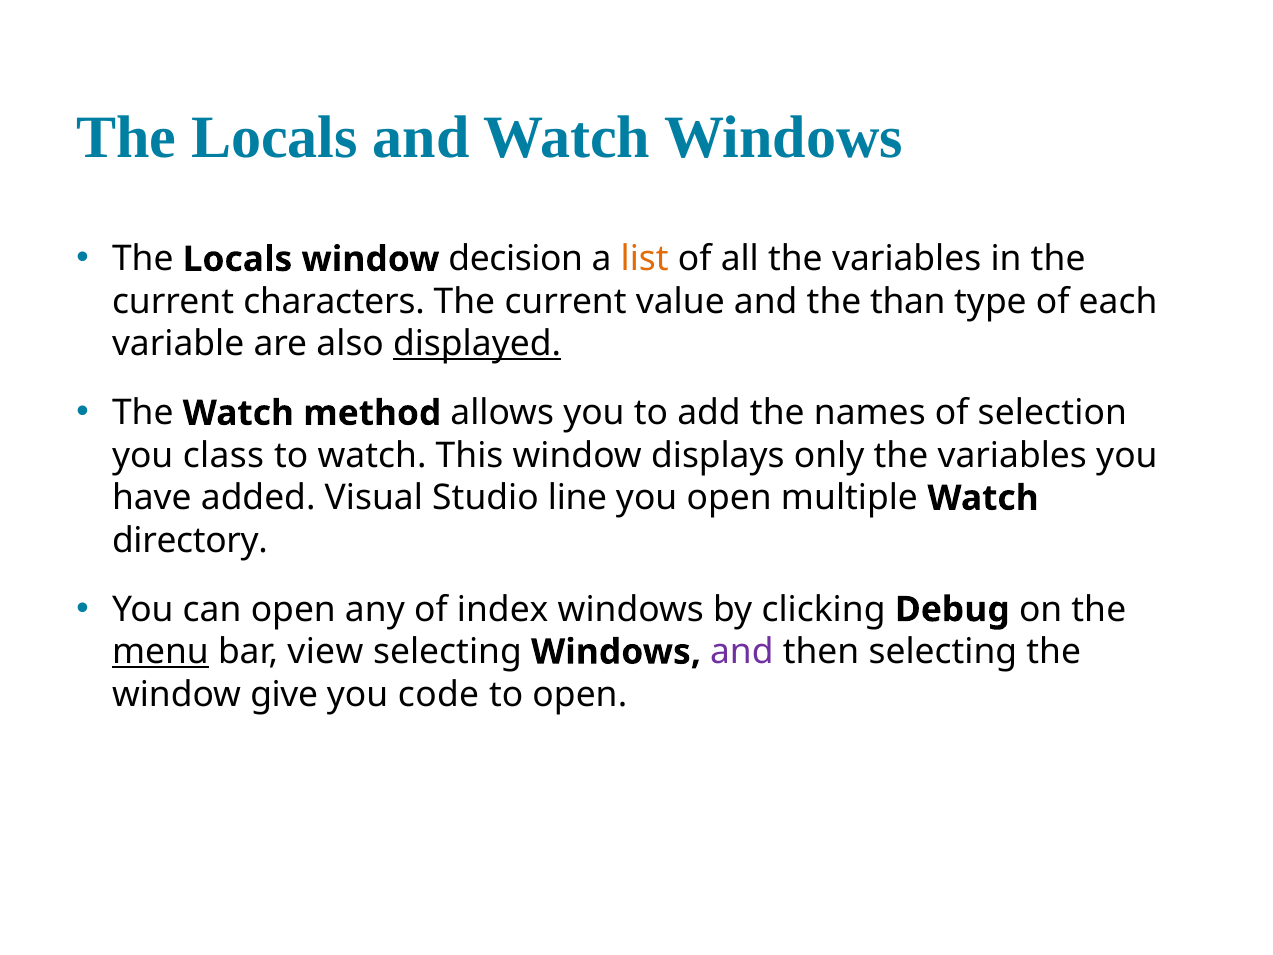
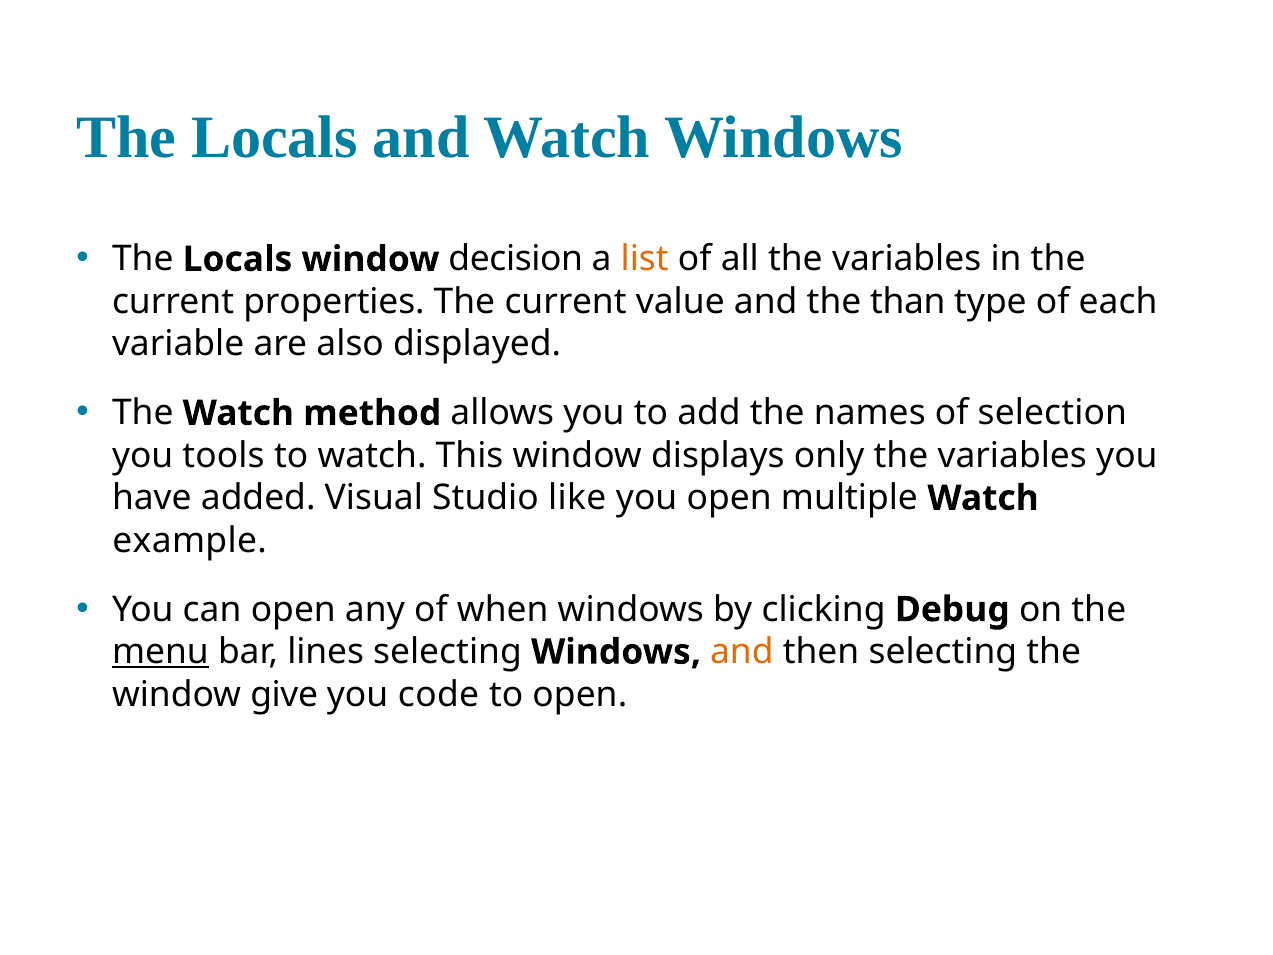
characters: characters -> properties (334, 302)
displayed underline: present -> none (477, 344)
class: class -> tools (224, 456)
line: line -> like (577, 498)
directory: directory -> example (190, 540)
index: index -> when (503, 609)
view: view -> lines (326, 652)
and colour: purple -> orange (742, 652)
